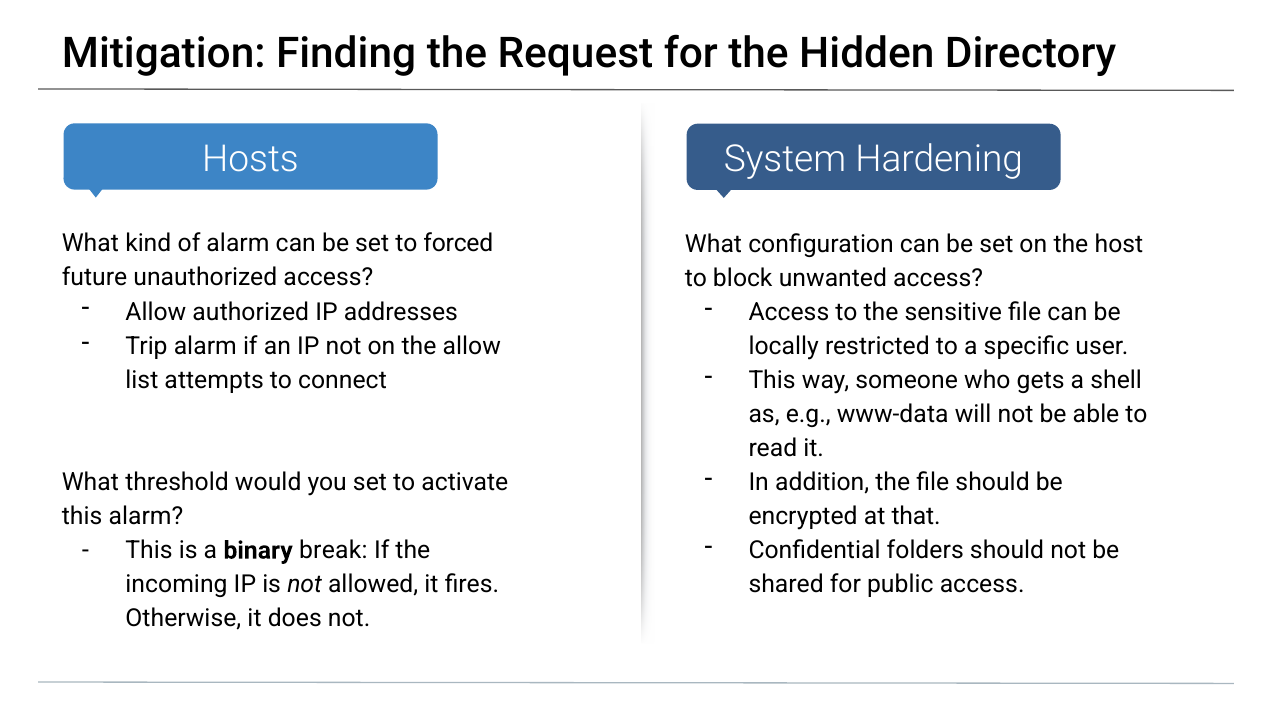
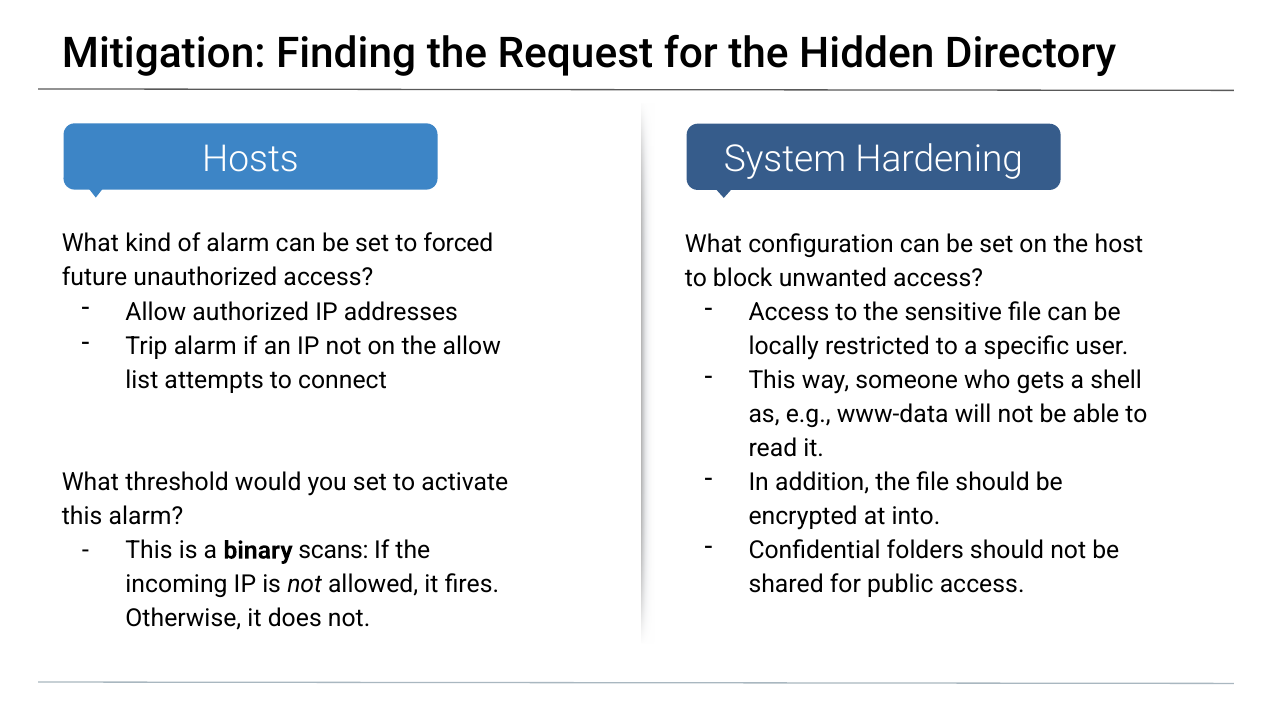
that: that -> into (916, 517)
break: break -> scans (334, 551)
